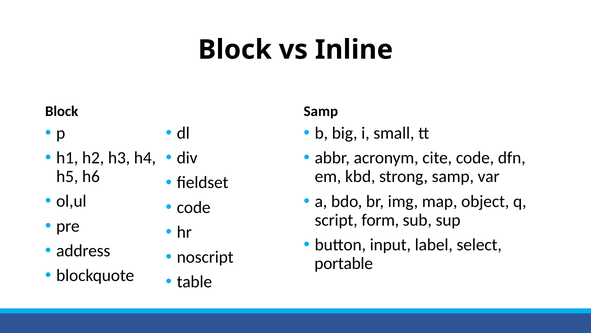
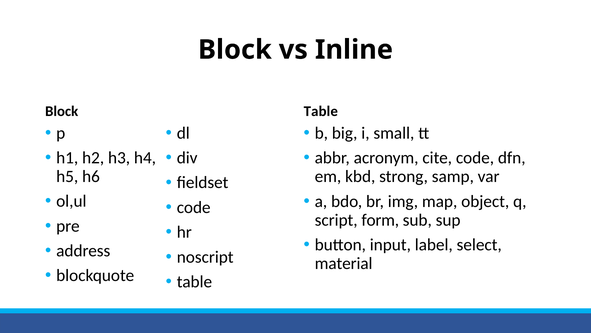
Samp: Samp -> Table (321, 111)
portable: portable -> material (344, 263)
